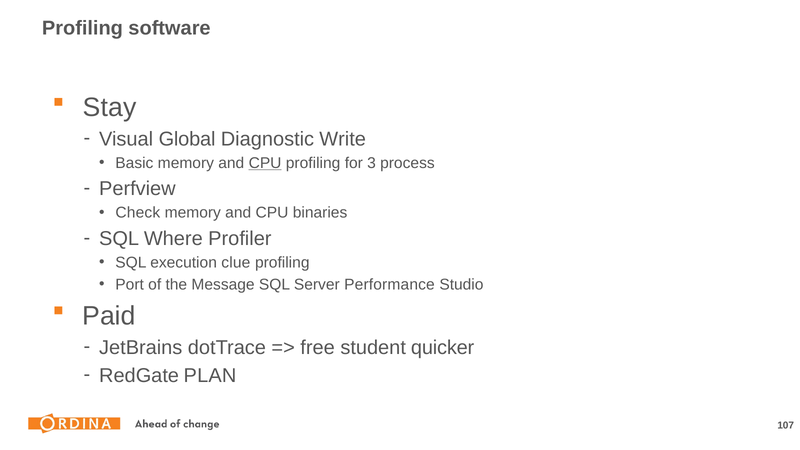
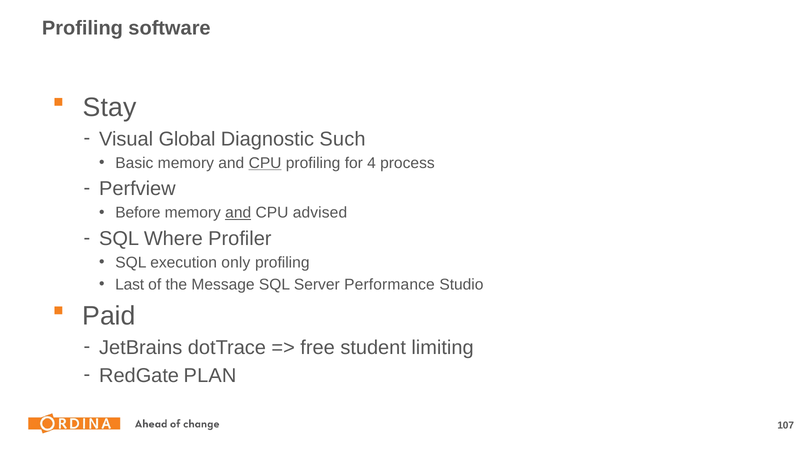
Write: Write -> Such (343, 139)
3: 3 -> 4 (372, 163)
Check: Check -> Before (138, 213)
and underline: none -> present (238, 213)
binaries: binaries -> advised (320, 213)
clue: clue -> only (236, 263)
Port: Port -> Last (130, 284)
quicker: quicker -> limiting (443, 347)
